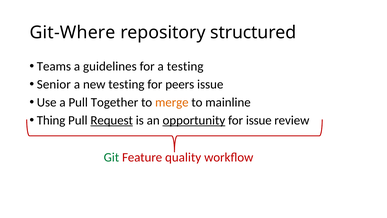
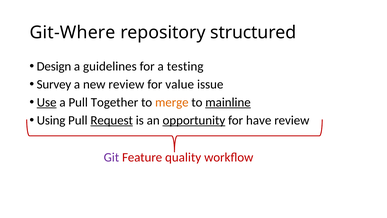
Teams: Teams -> Design (54, 66)
Senior: Senior -> Survey (54, 84)
new testing: testing -> review (126, 84)
peers: peers -> value (180, 84)
Use underline: none -> present (47, 102)
mainline underline: none -> present (228, 102)
Thing: Thing -> Using (51, 120)
for issue: issue -> have (259, 120)
Git colour: green -> purple (111, 157)
